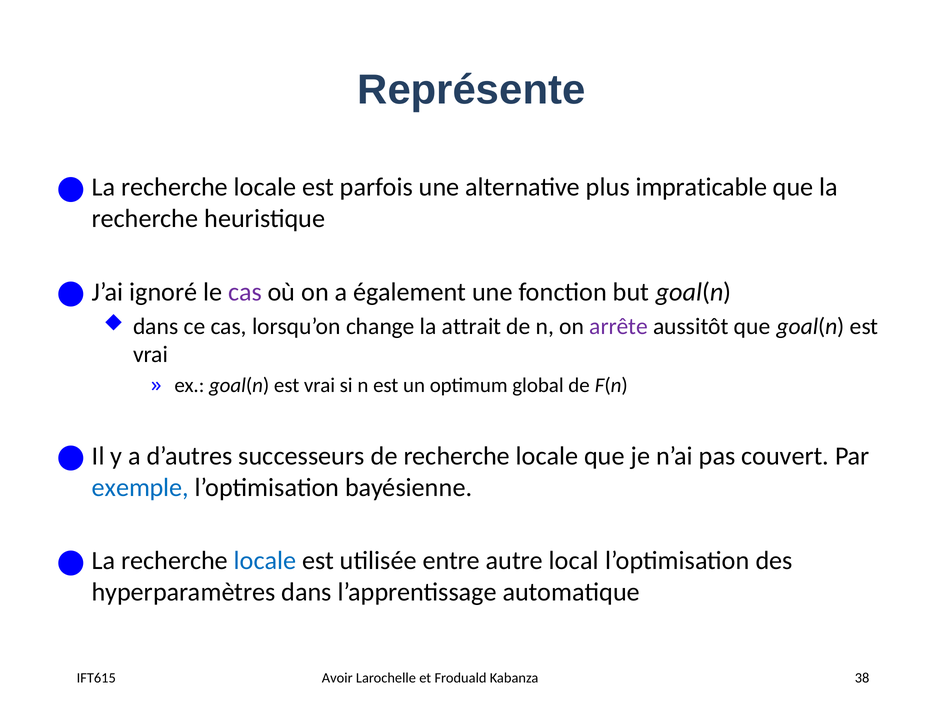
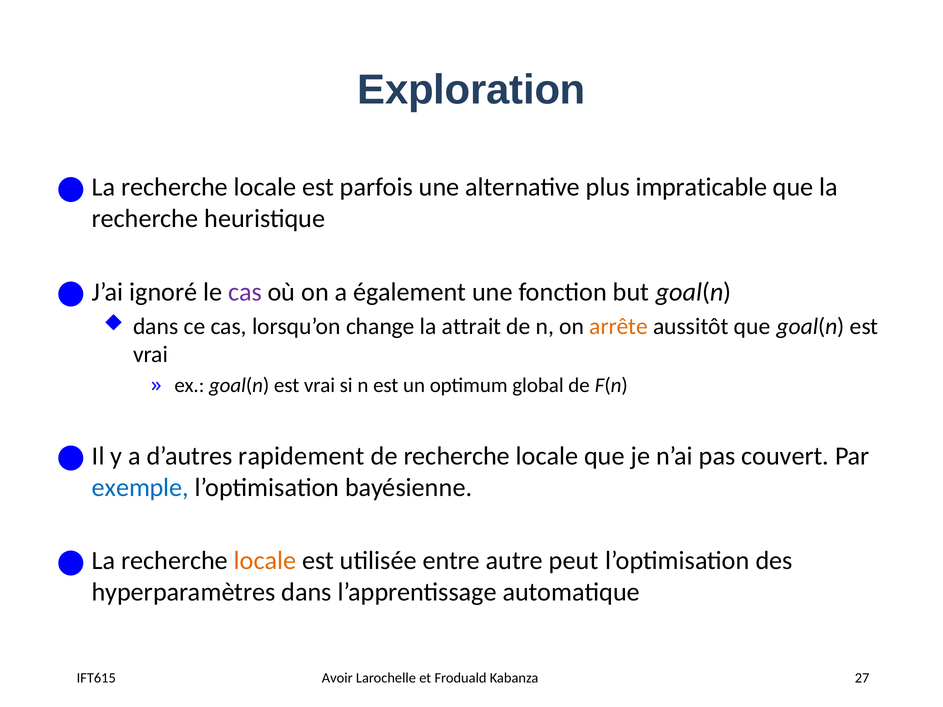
Représente: Représente -> Exploration (471, 90)
arrête colour: purple -> orange (619, 327)
successeurs: successeurs -> rapidement (301, 456)
locale colour: blue -> orange (265, 561)
local: local -> peut (574, 561)
38: 38 -> 27 (862, 678)
